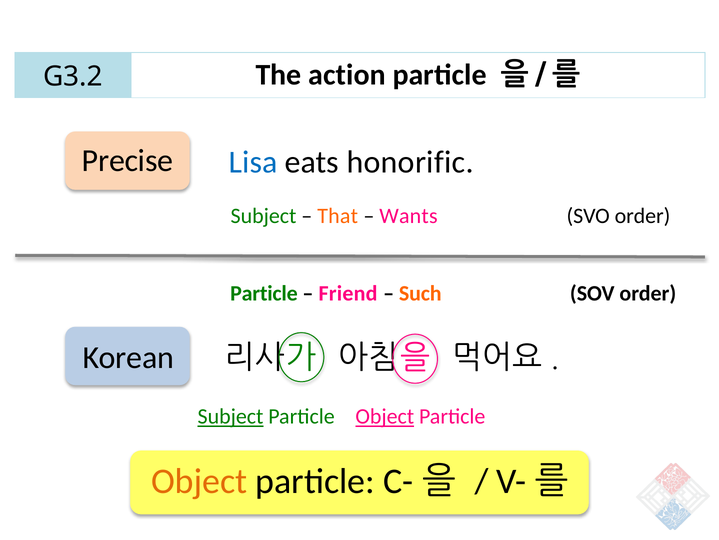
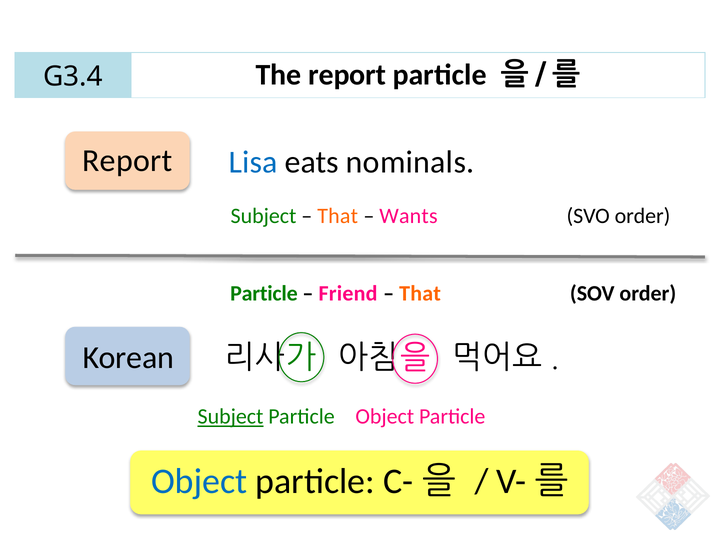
G3.2: G3.2 -> G3.4 (73, 77)
The action: action -> report (347, 75)
Precise: Precise -> Report (127, 160)
honorific: honorific -> nominals (410, 162)
Such: Such -> That (420, 293)
Object underline: present -> none (385, 416)
Object colour: orange -> blue (199, 481)
